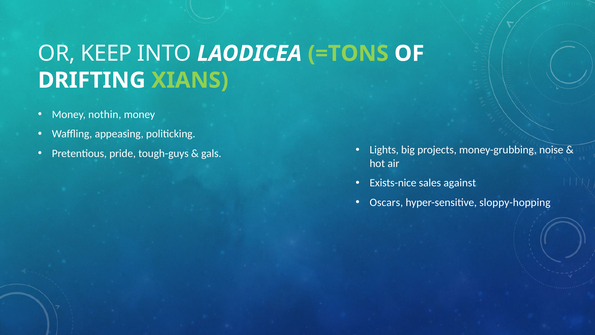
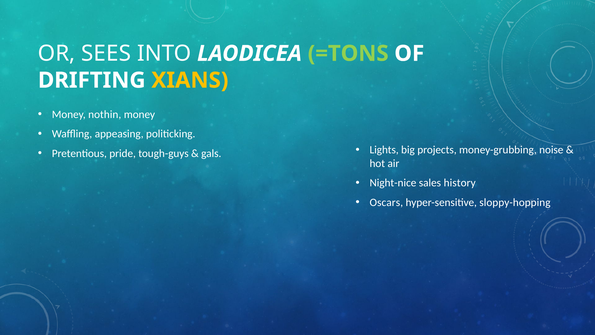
KEEP: KEEP -> SEES (106, 53)
XIANS colour: light green -> yellow (190, 80)
Exists-nice: Exists-nice -> Night-nice (393, 183)
against: against -> history (460, 183)
